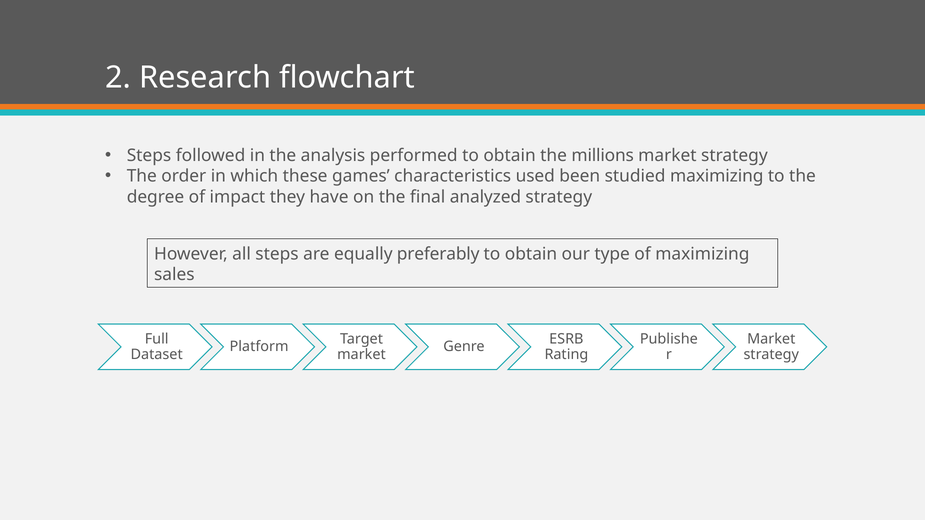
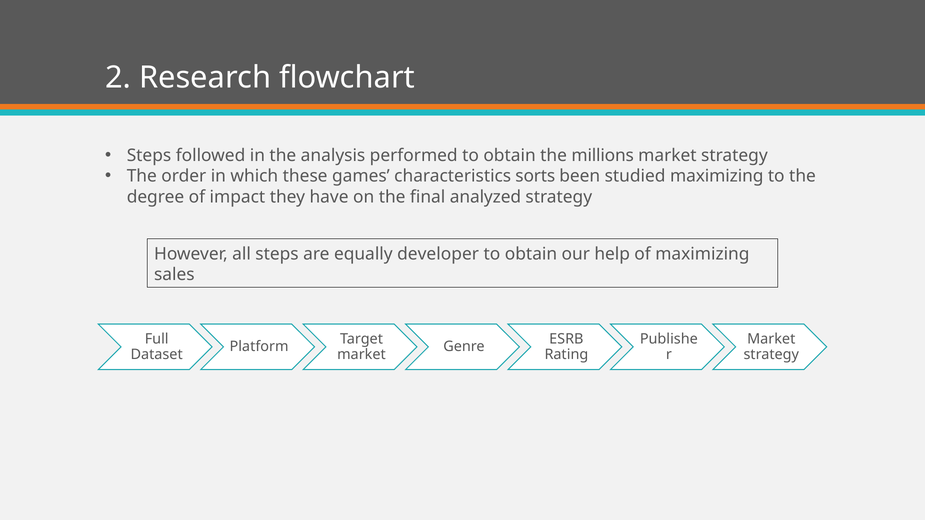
used: used -> sorts (535, 176)
preferably: preferably -> developer (438, 254)
type: type -> help (612, 254)
